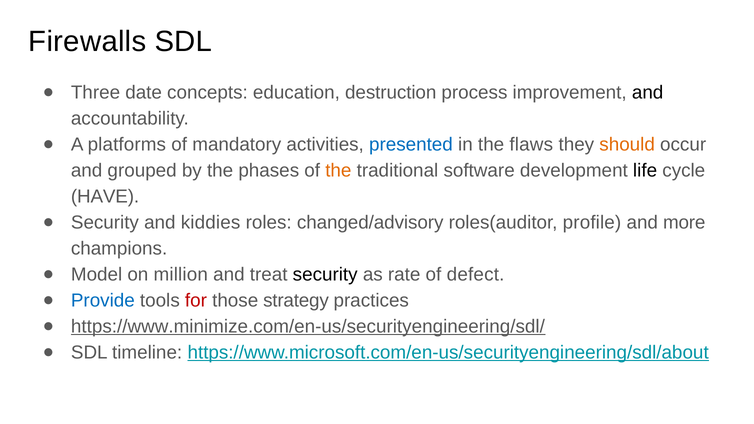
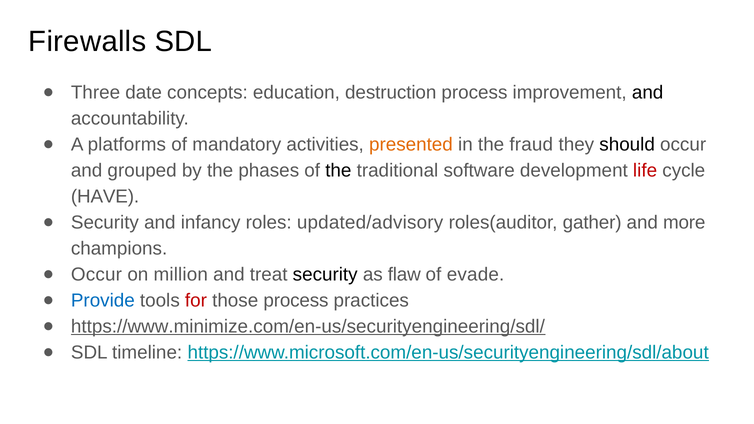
presented colour: blue -> orange (411, 144)
flaws: flaws -> fraud (531, 144)
should colour: orange -> black (627, 144)
the colour: orange -> black (338, 170)
life colour: black -> red (645, 170)
kiddies: kiddies -> infancy (211, 222)
changed/advisory: changed/advisory -> updated/advisory (370, 222)
profile: profile -> gather (592, 222)
Model: Model -> Occur (96, 274)
rate: rate -> flaw (404, 274)
defect: defect -> evade (476, 274)
those strategy: strategy -> process (296, 300)
